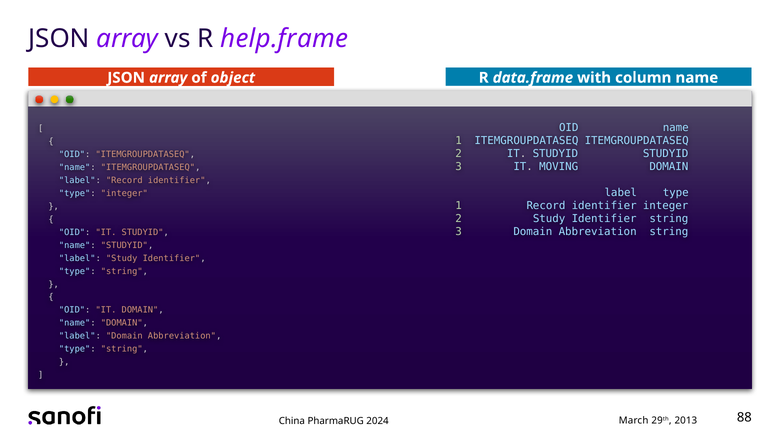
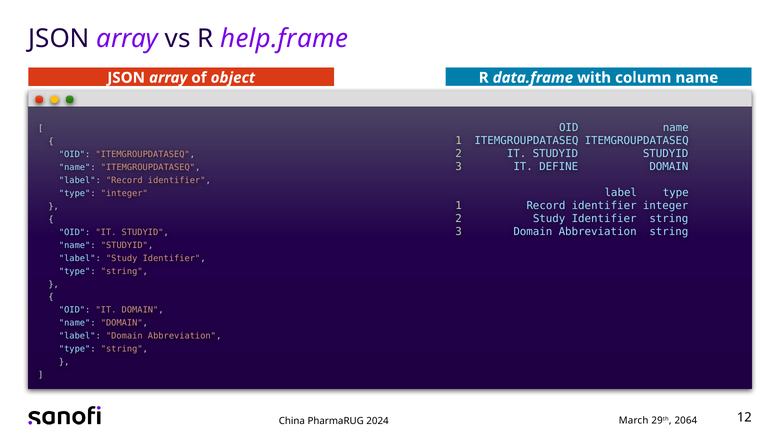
MOVING: MOVING -> DEFINE (559, 166)
2013: 2013 -> 2064 (686, 420)
88: 88 -> 12 (744, 417)
